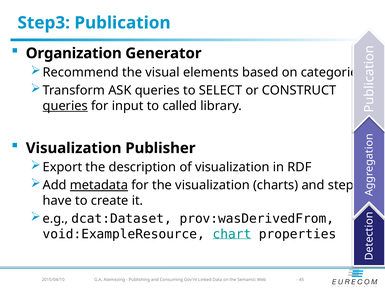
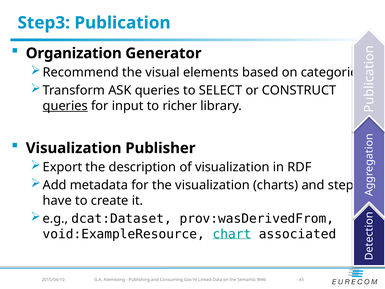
called: called -> richer (180, 106)
metadata underline: present -> none (99, 185)
properties: properties -> associated (298, 234)
